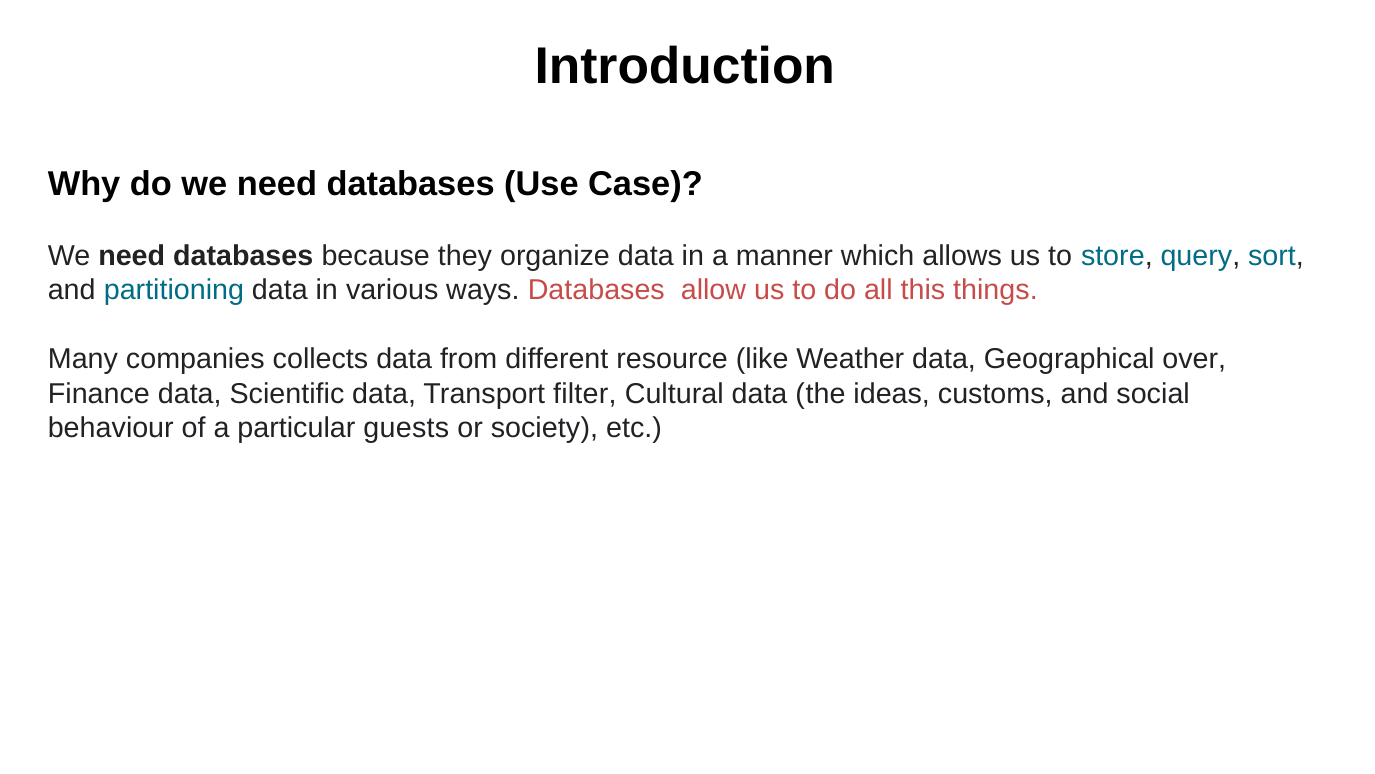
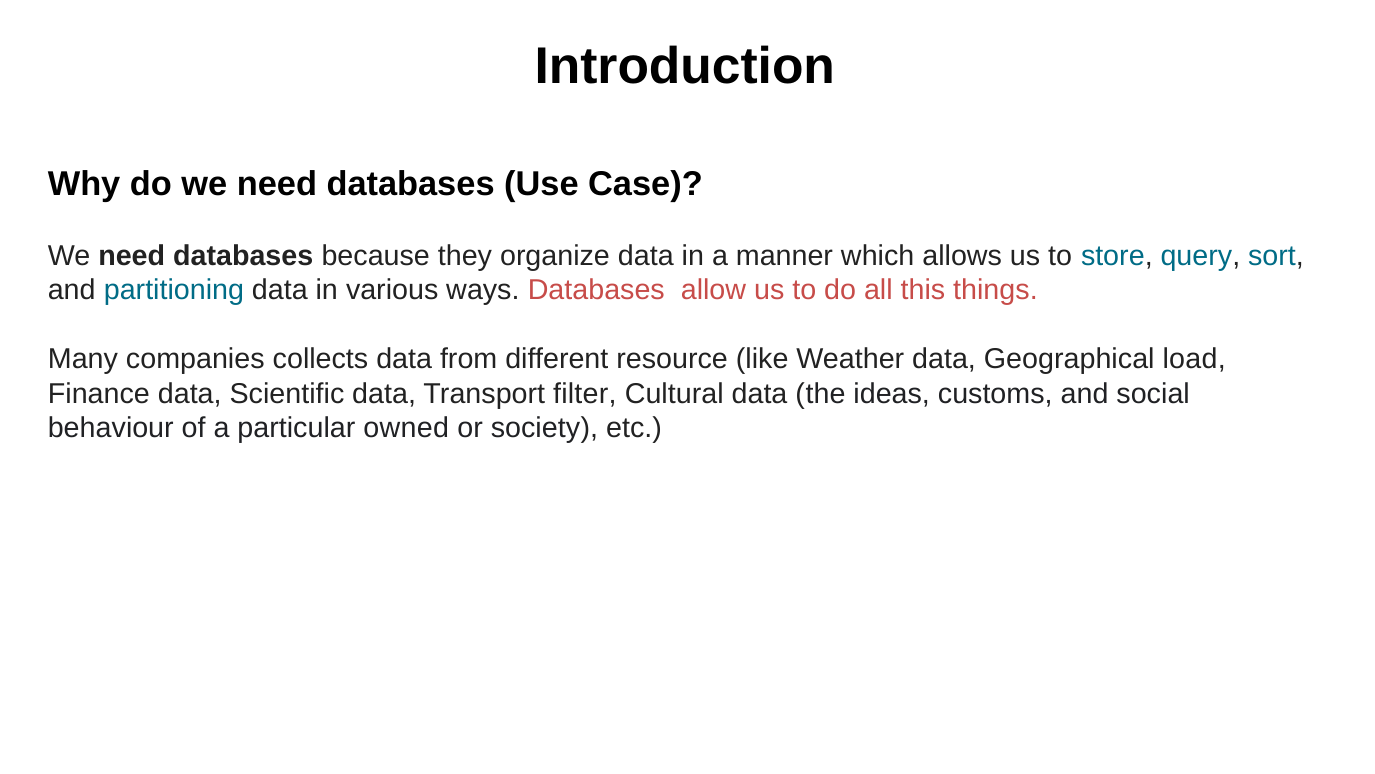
over: over -> load (1194, 359)
guests: guests -> owned (406, 428)
